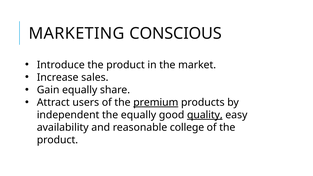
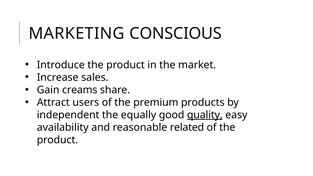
Gain equally: equally -> creams (80, 90)
premium underline: present -> none (156, 102)
college: college -> related (187, 127)
